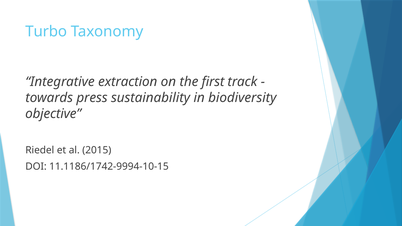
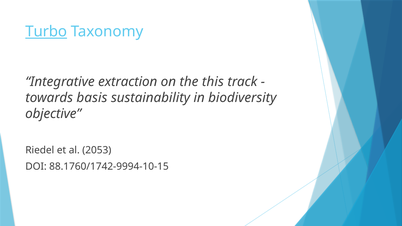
Turbo underline: none -> present (46, 32)
first: first -> this (213, 82)
press: press -> basis (92, 98)
2015: 2015 -> 2053 (97, 150)
11.1186/1742-9994-10-15: 11.1186/1742-9994-10-15 -> 88.1760/1742-9994-10-15 (109, 166)
